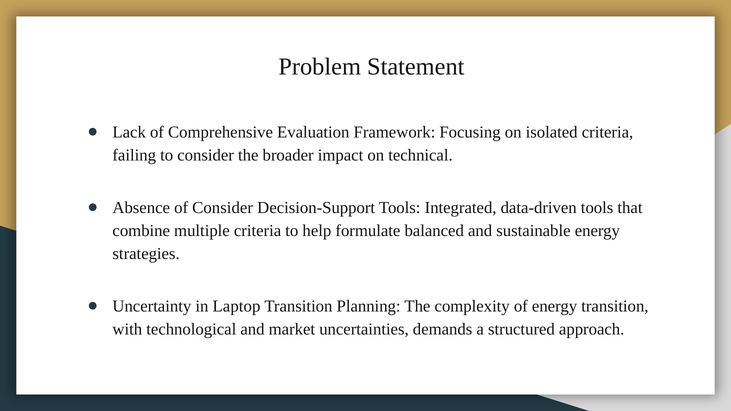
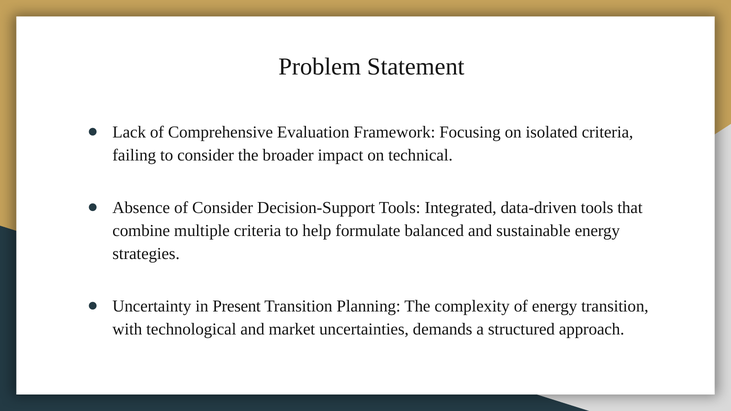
Laptop: Laptop -> Present (237, 306)
